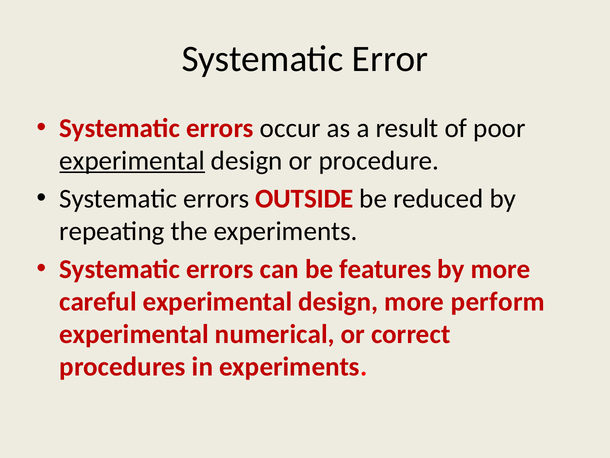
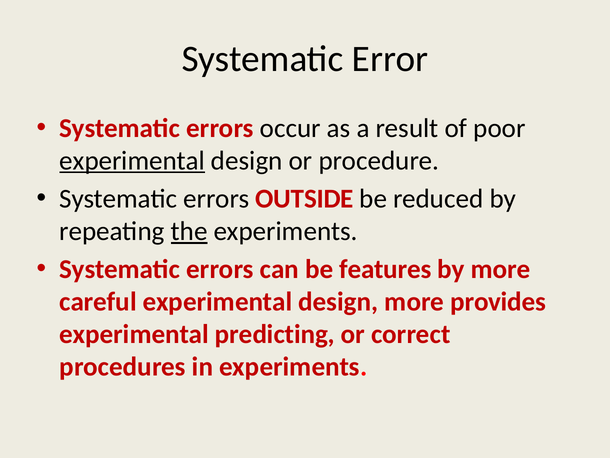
the underline: none -> present (189, 231)
perform: perform -> provides (498, 302)
numerical: numerical -> predicting (275, 334)
